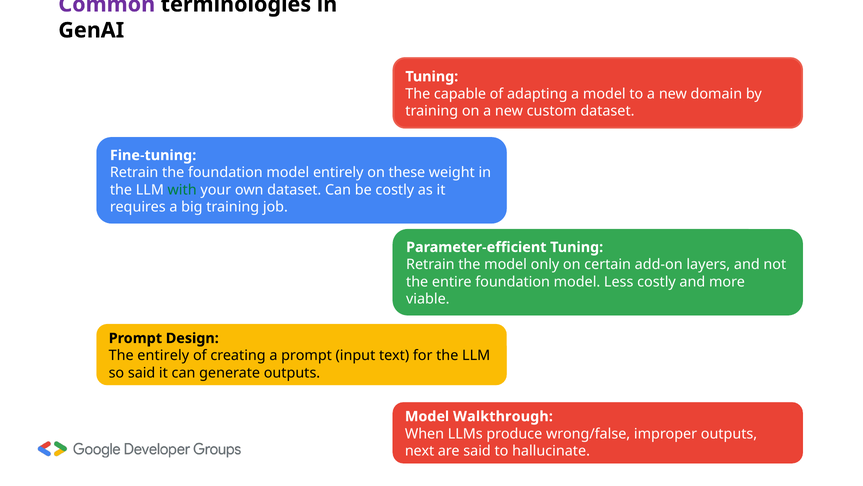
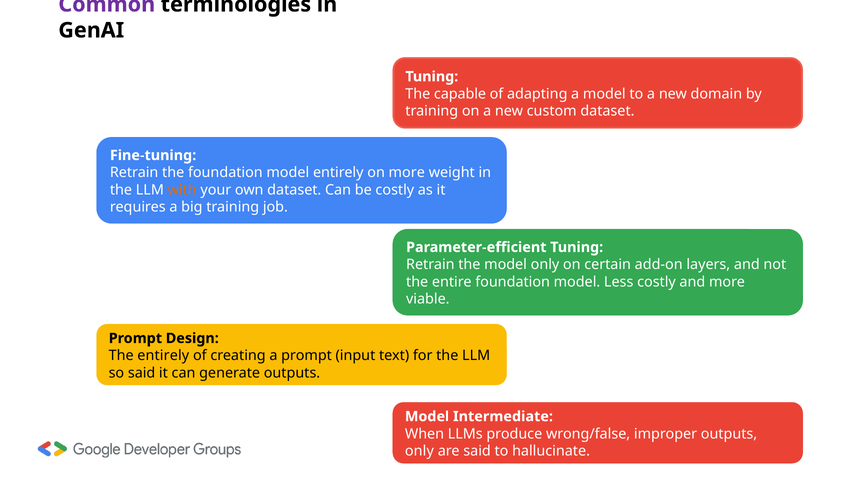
on these: these -> more (407, 172)
with colour: green -> orange (182, 190)
Walkthrough: Walkthrough -> Intermediate (503, 416)
next: next -> only (419, 451)
